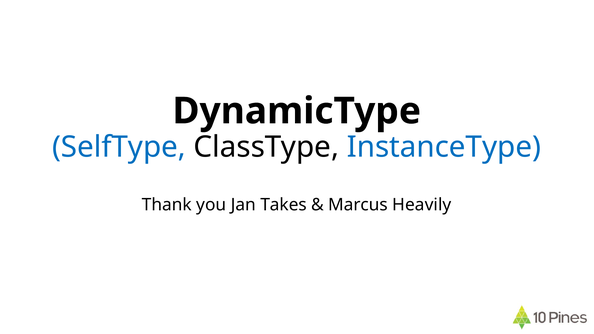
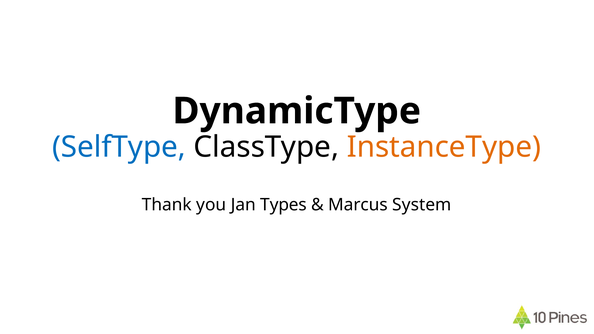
InstanceType colour: blue -> orange (444, 147)
Takes: Takes -> Types (284, 205)
Heavily: Heavily -> System (422, 205)
